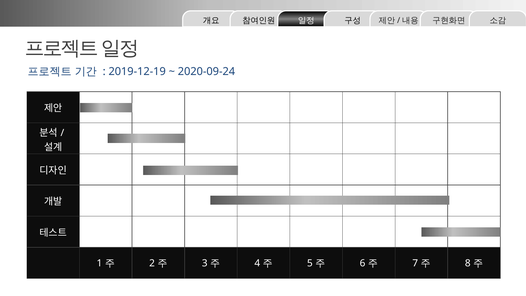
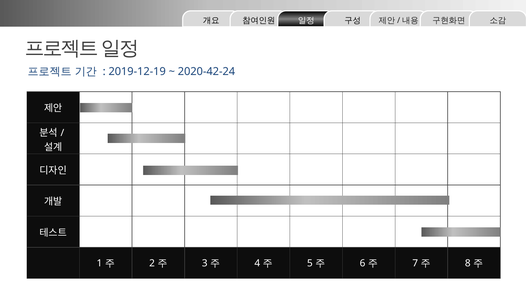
2020-09-24: 2020-09-24 -> 2020-42-24 (206, 71)
